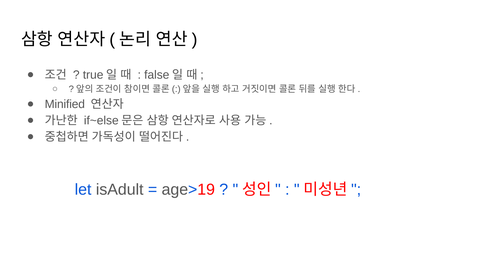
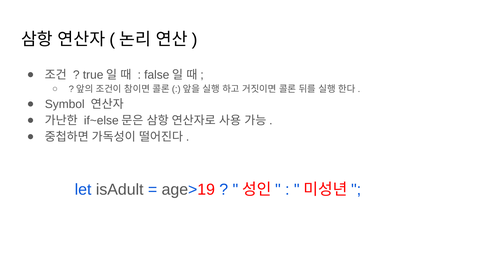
Minified: Minified -> Symbol (65, 104)
